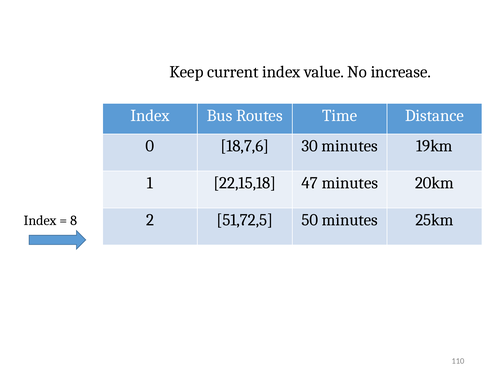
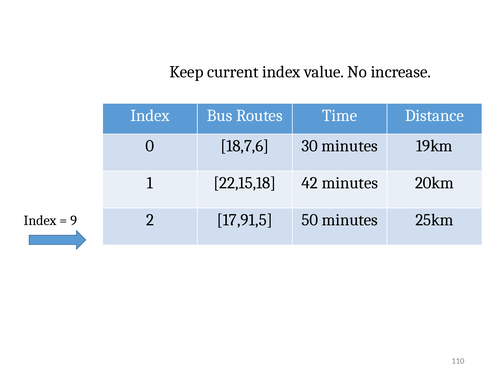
47: 47 -> 42 (310, 183)
51,72,5: 51,72,5 -> 17,91,5 (245, 220)
8: 8 -> 9 (74, 220)
